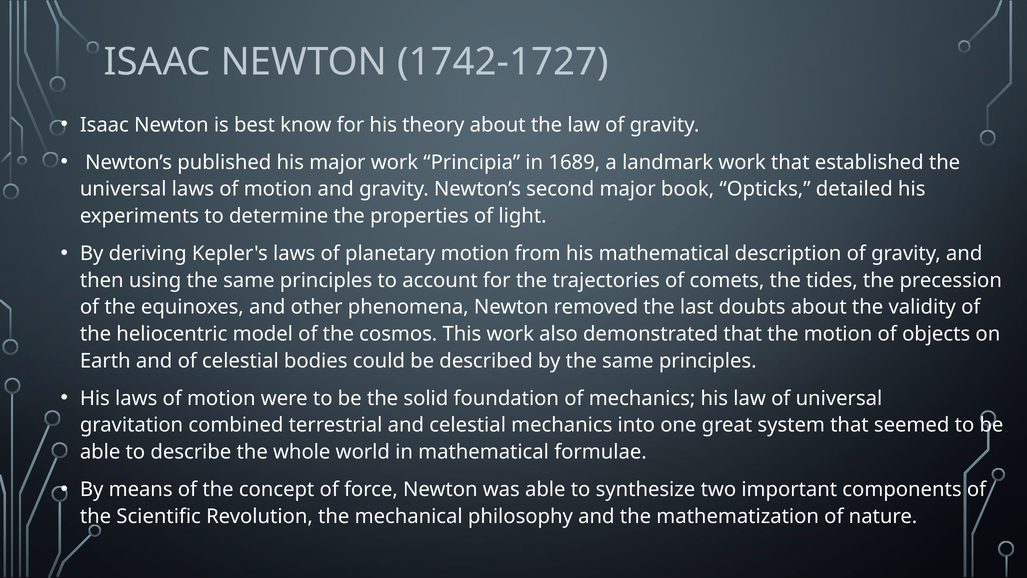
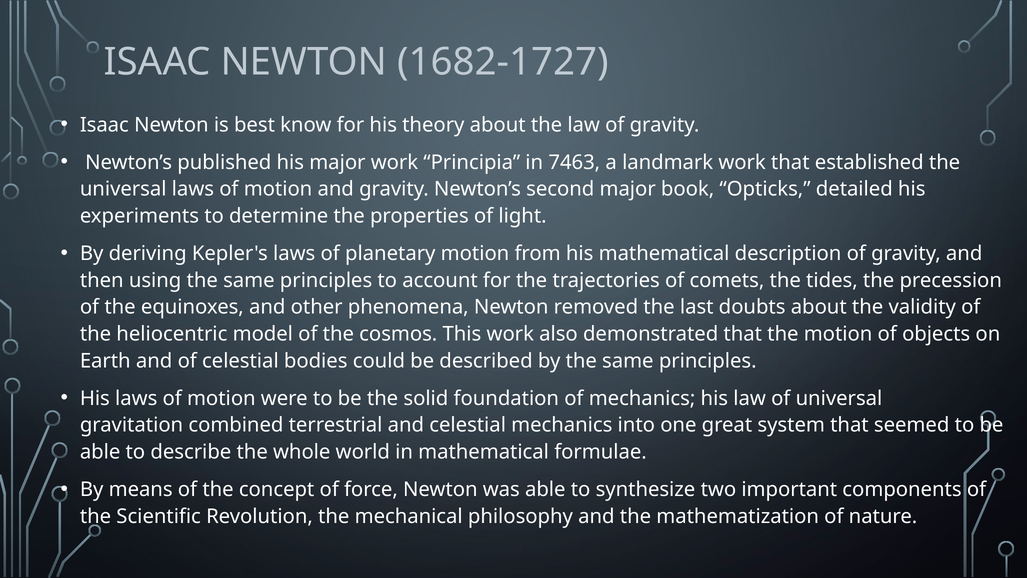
1742-1727: 1742-1727 -> 1682-1727 (503, 62)
1689: 1689 -> 7463 (574, 162)
